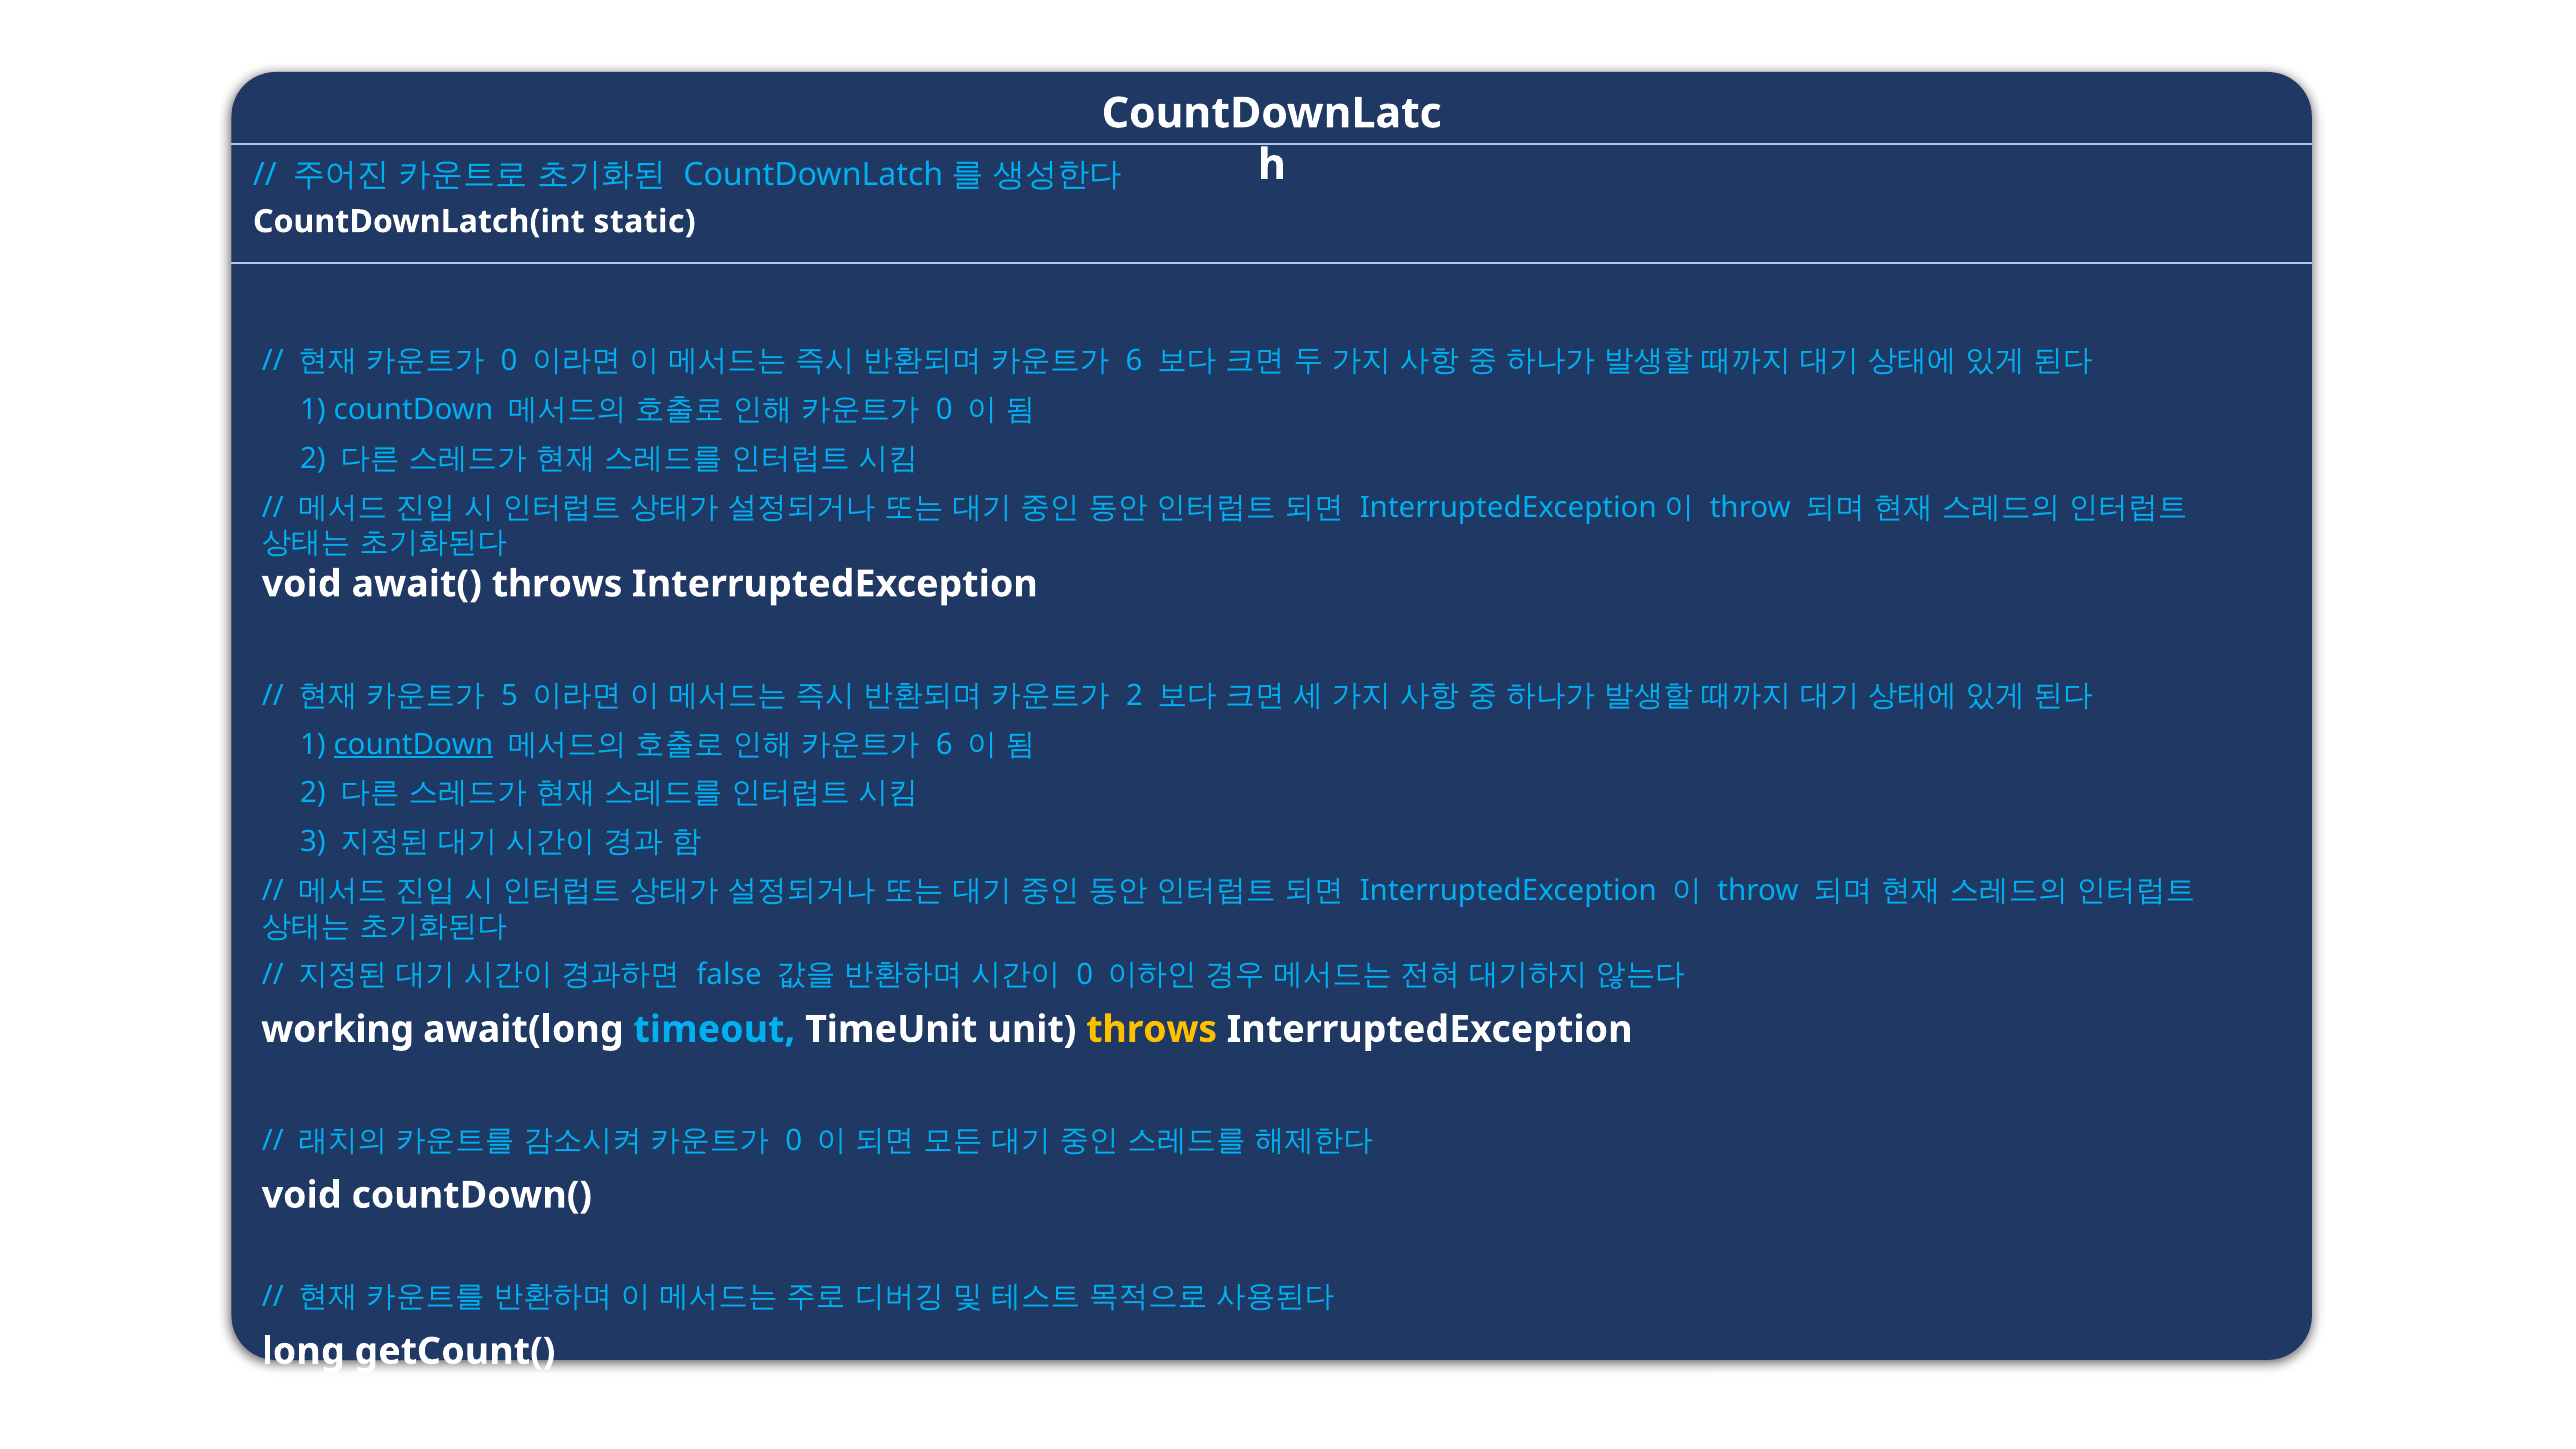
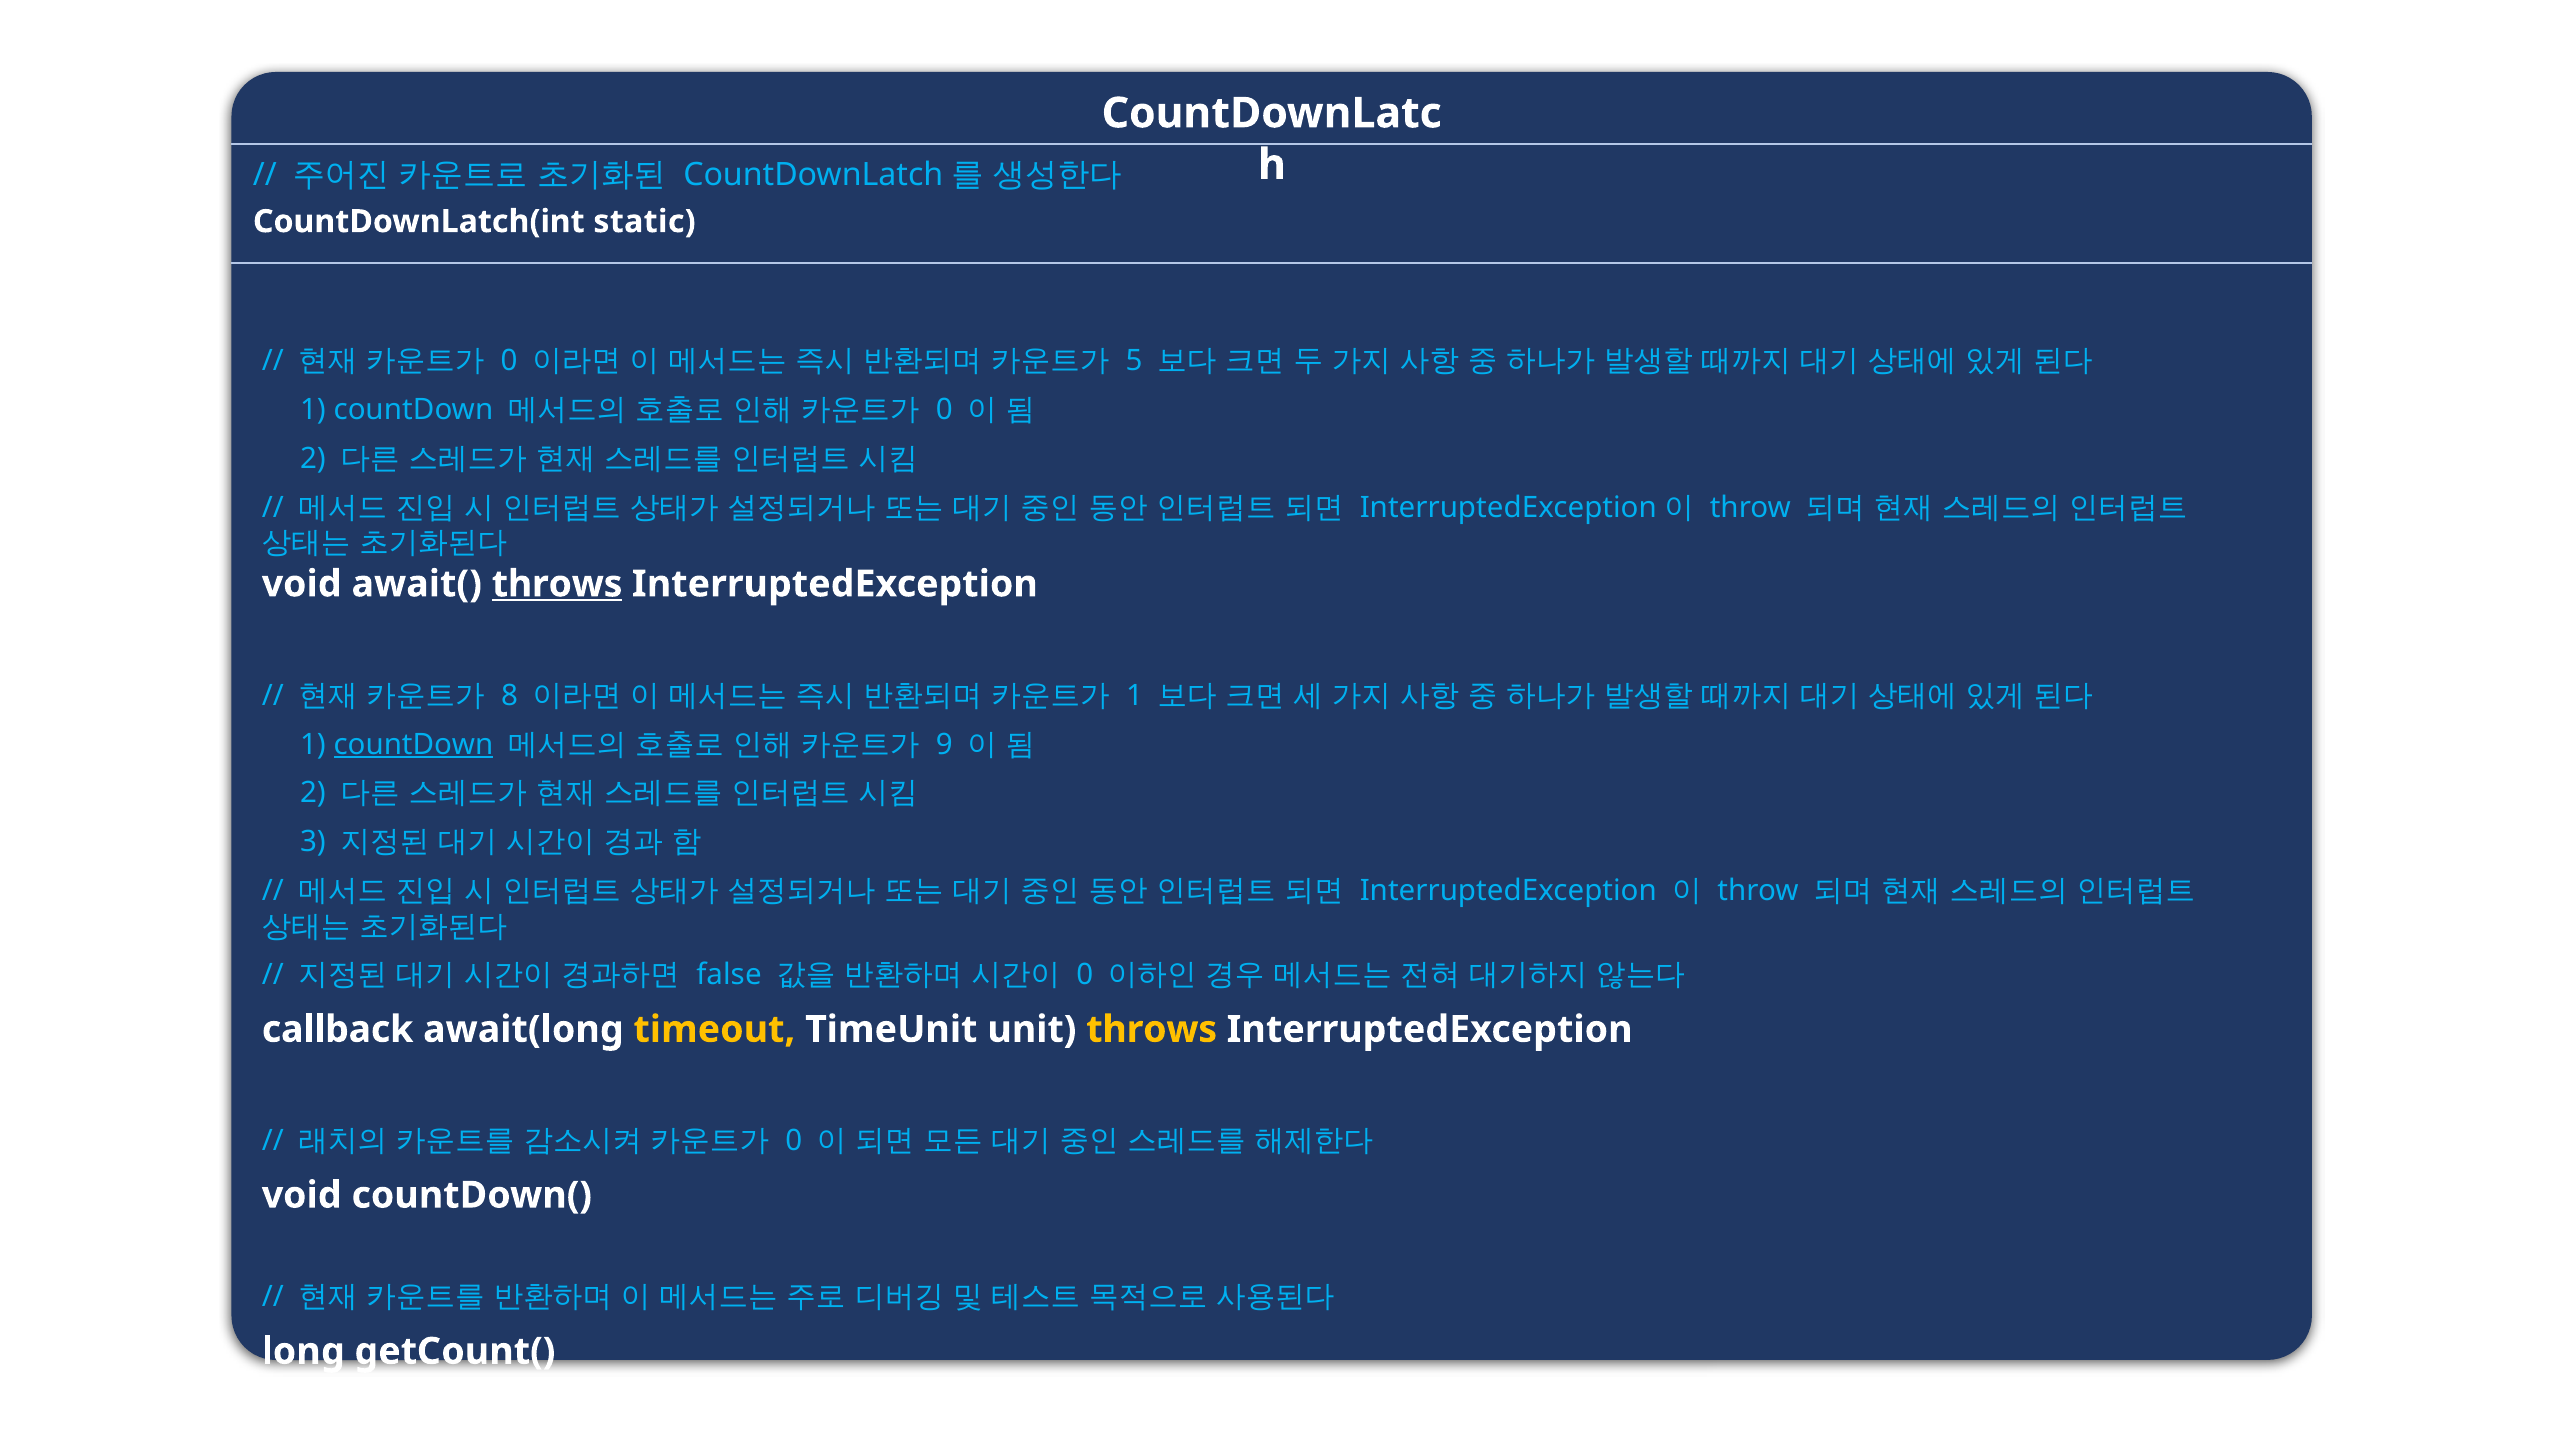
6: 6 -> 5 (1134, 361)
throws underline: none -> present (557, 584)
5: 5 -> 8 (509, 696)
2: 2 -> 1 (1134, 696)
6: 6 -> 9 (944, 744)
working: working -> callback (338, 1029)
timeout colour: light blue -> yellow (714, 1029)
